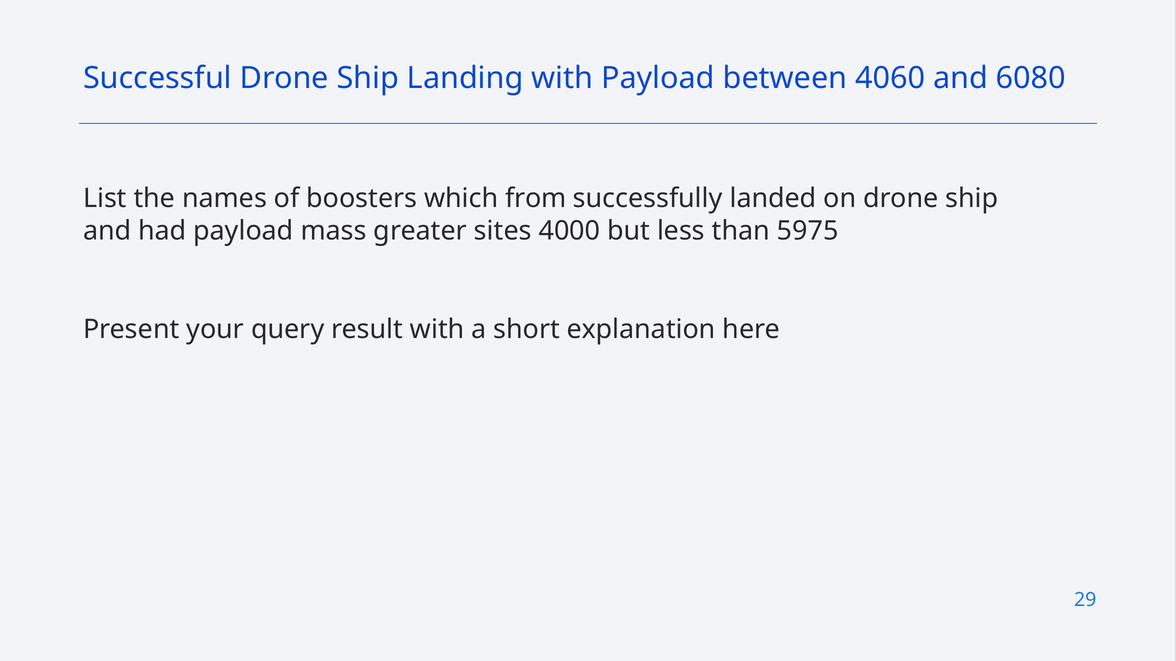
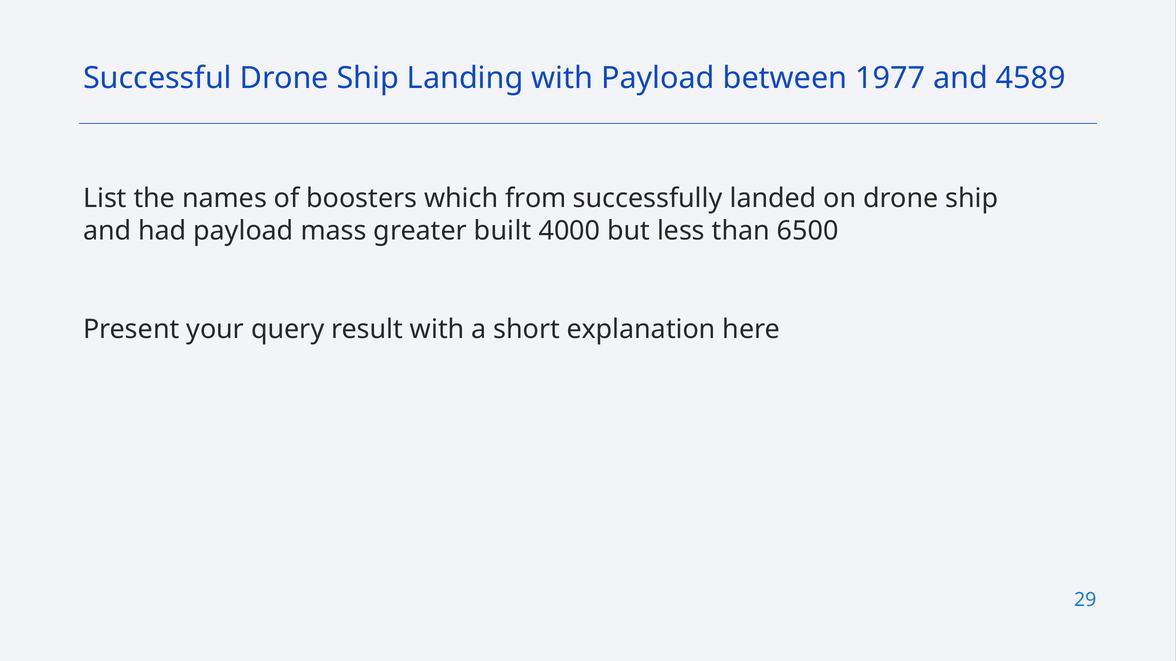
4060: 4060 -> 1977 (890, 78)
6080: 6080 -> 4589 (1031, 78)
sites: sites -> built (503, 231)
5975: 5975 -> 6500 (808, 231)
